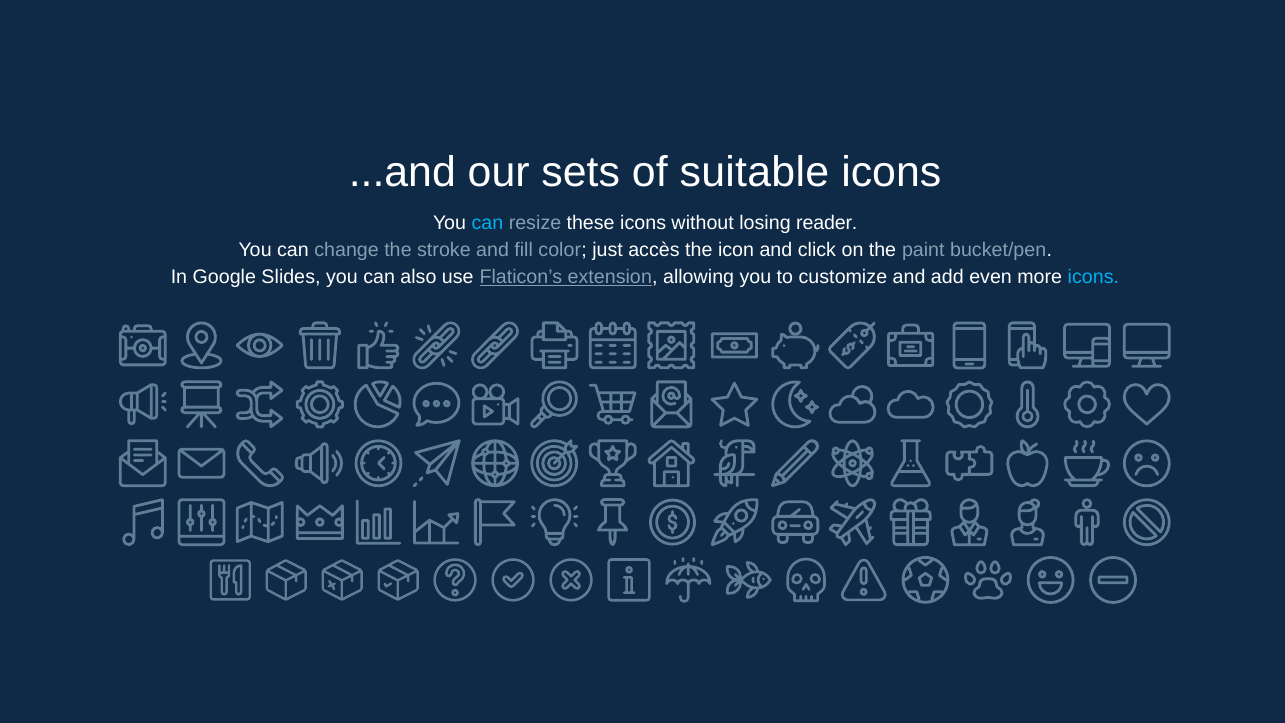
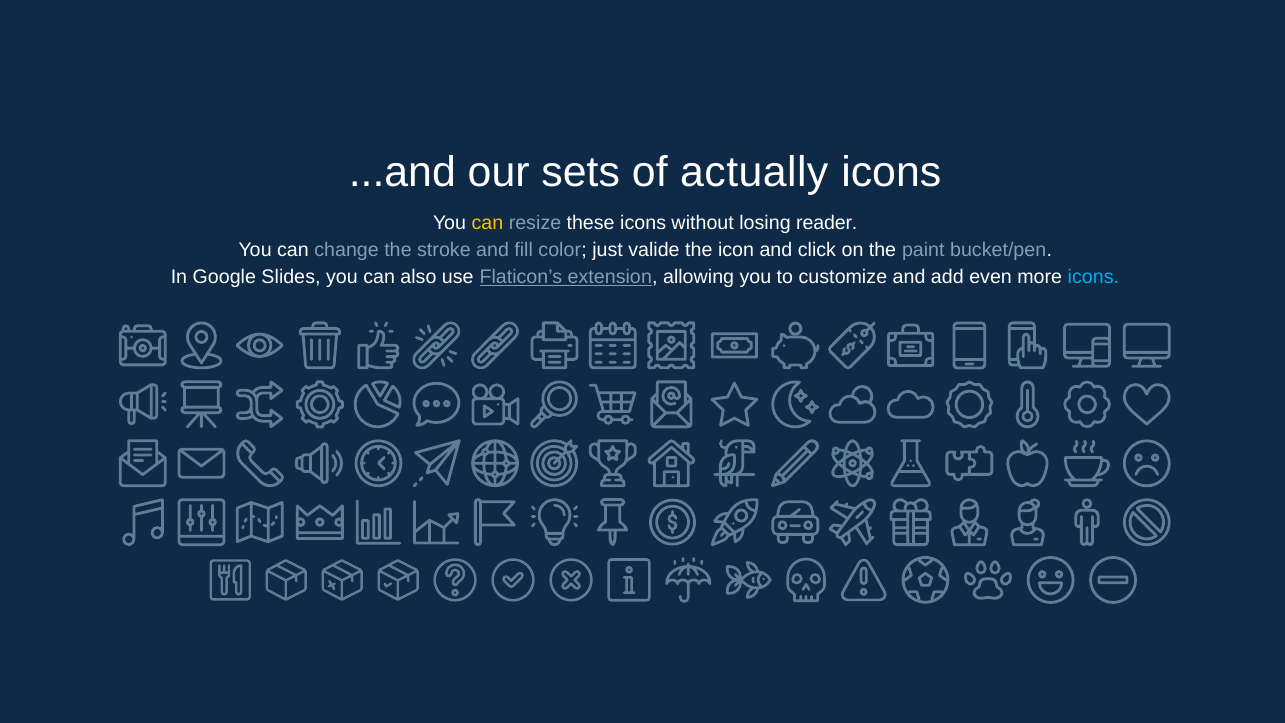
suitable: suitable -> actually (754, 173)
can colour: light blue -> yellow (487, 223)
accès: accès -> valide (654, 250)
